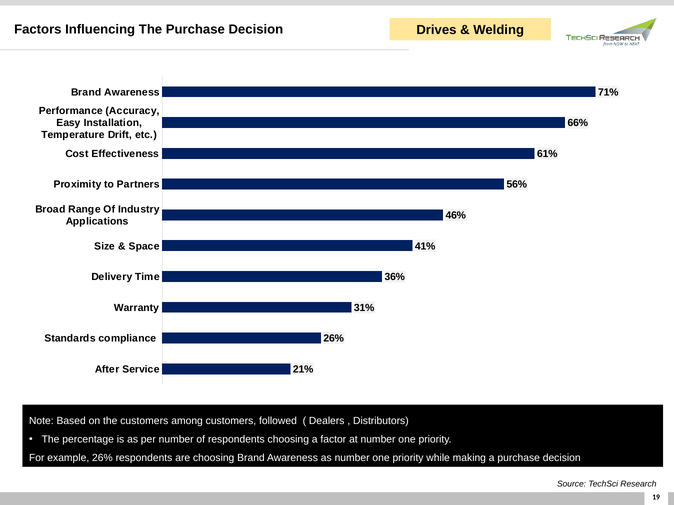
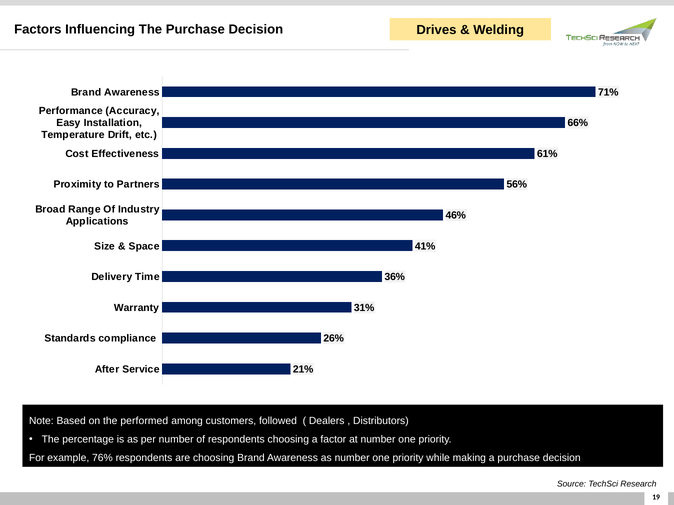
the customers: customers -> performed (144, 421)
example 26%: 26% -> 76% (102, 459)
